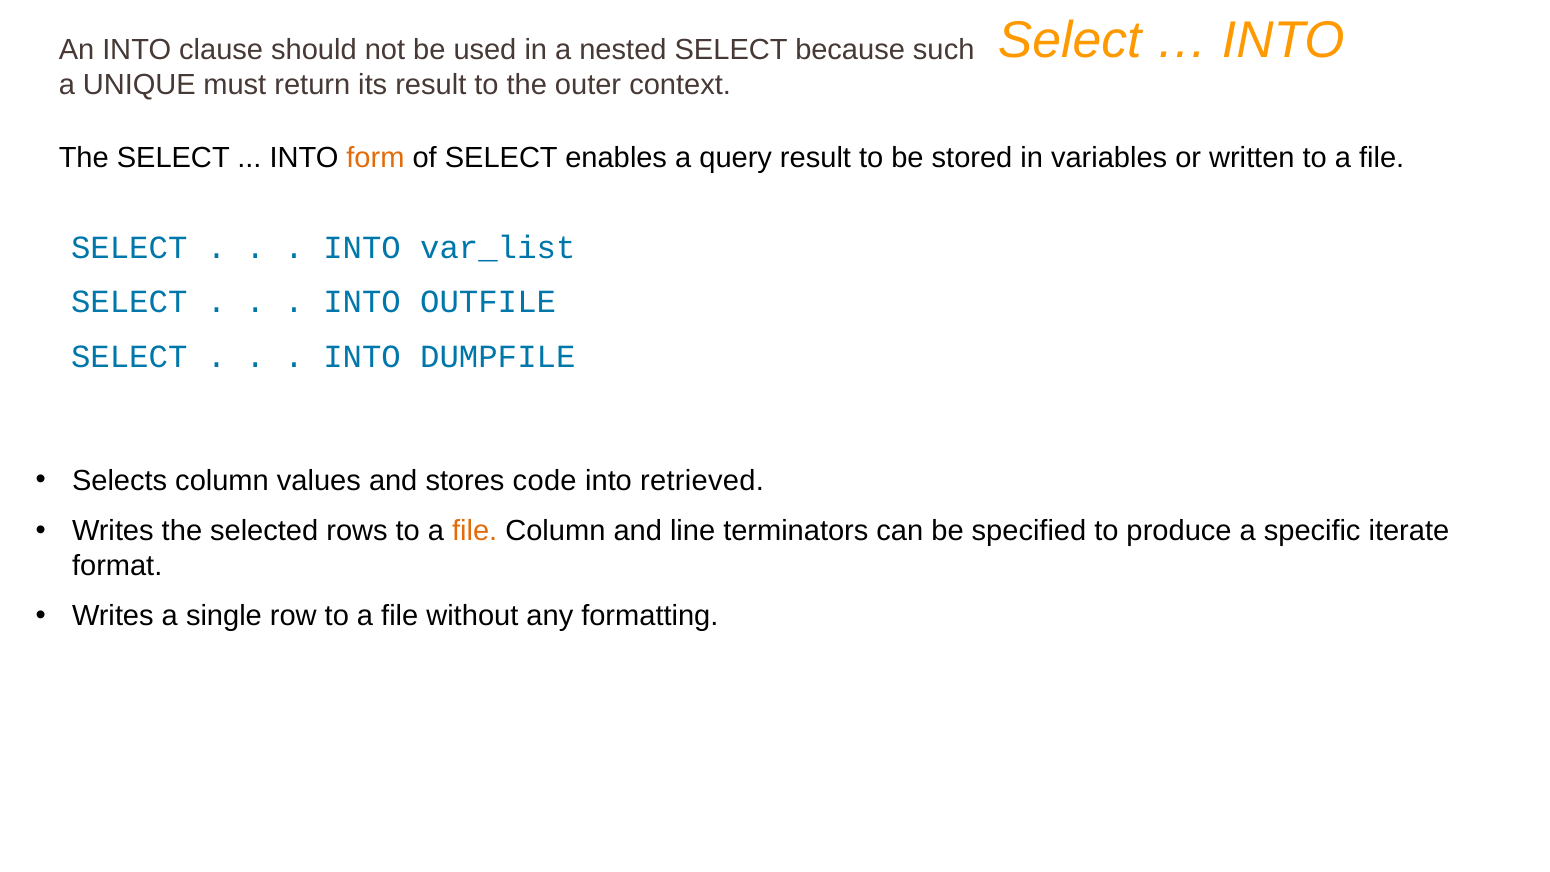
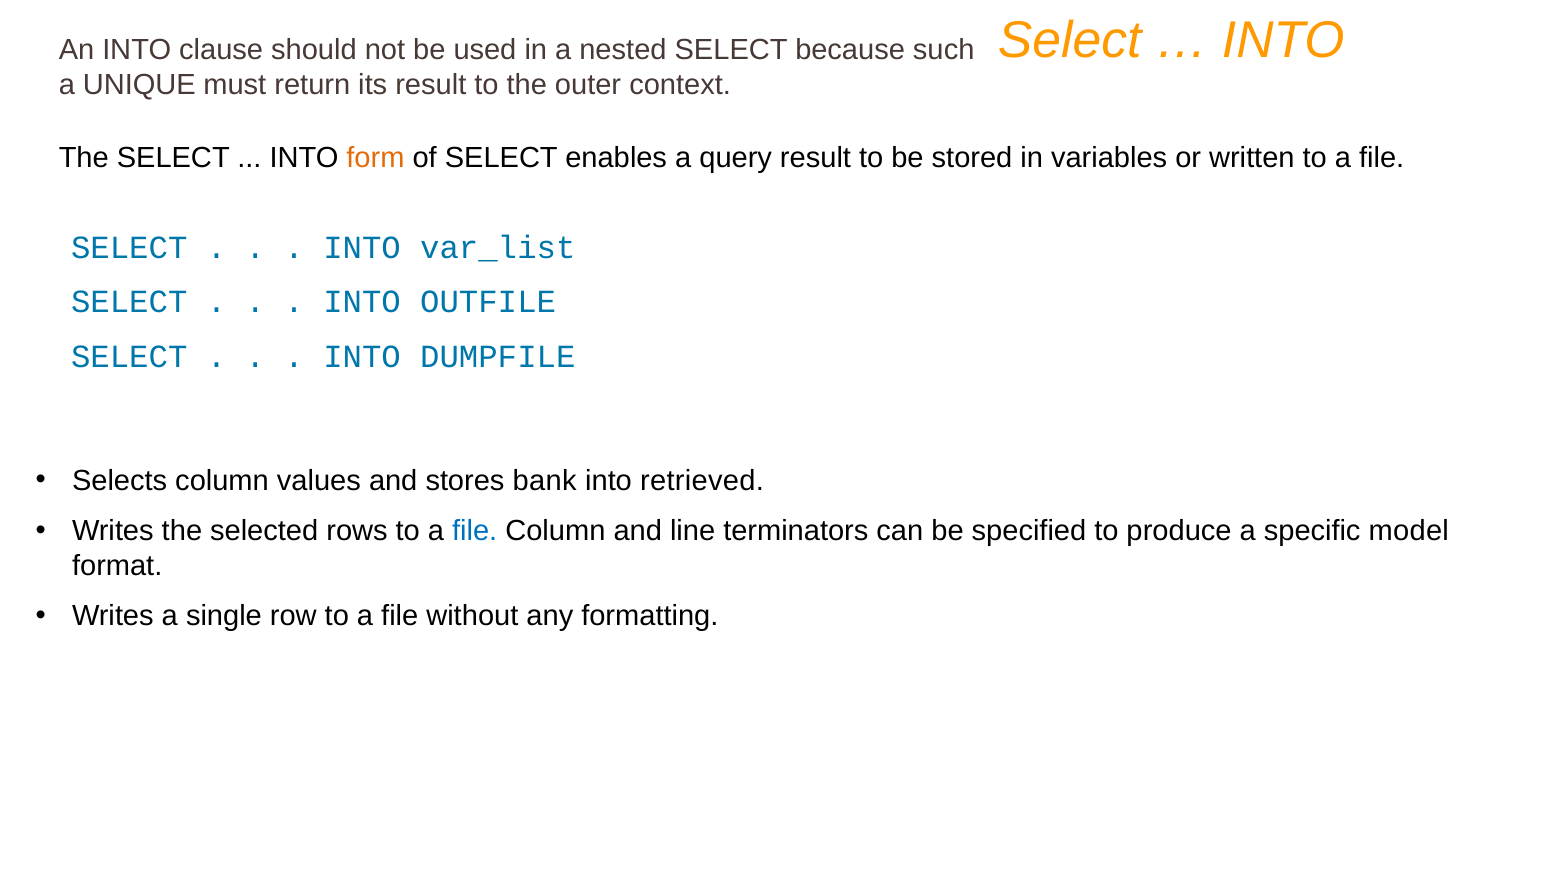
code: code -> bank (545, 481)
file colour: orange -> blue (475, 531)
iterate: iterate -> model (1409, 531)
